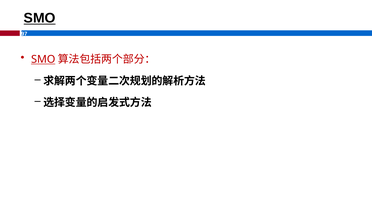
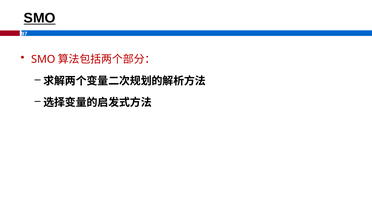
SMO underline: present -> none (43, 59)
